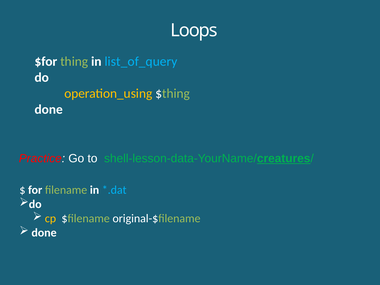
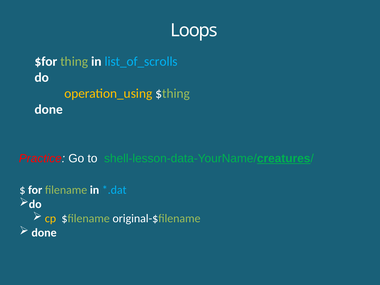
list_of_query: list_of_query -> list_of_scrolls (141, 61)
